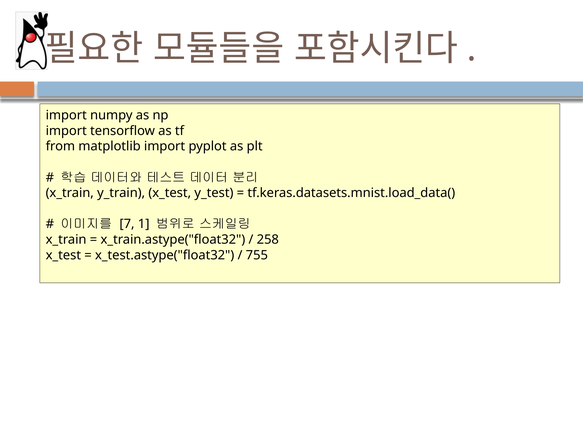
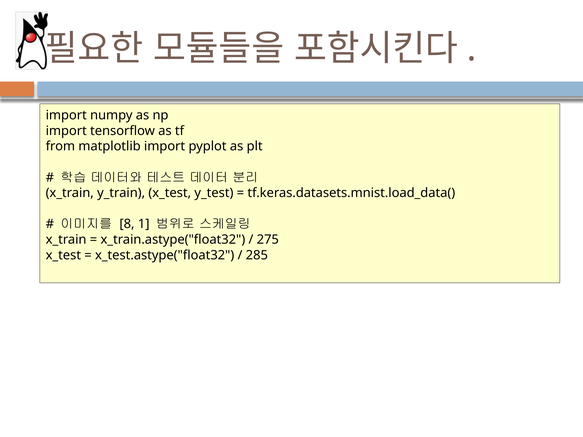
7: 7 -> 8 (127, 224)
258: 258 -> 275 (268, 240)
755: 755 -> 285 (257, 255)
